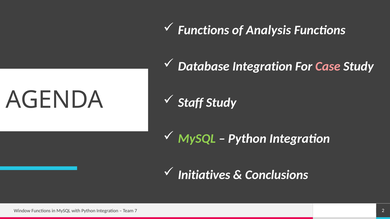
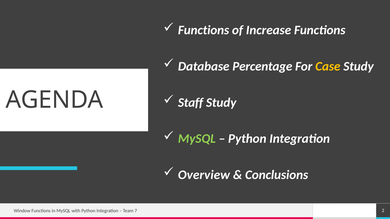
Analysis: Analysis -> Increase (269, 30)
Database Integration: Integration -> Percentage (262, 66)
Case colour: pink -> yellow (328, 66)
Initiatives: Initiatives -> Overview (204, 175)
